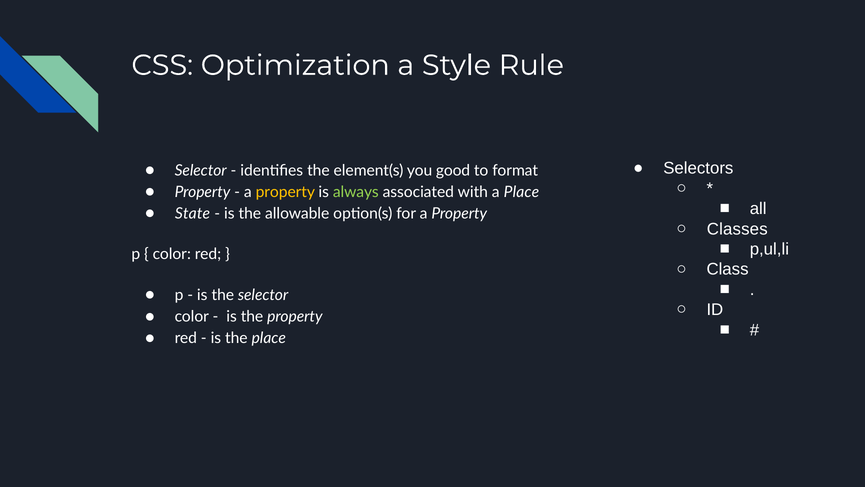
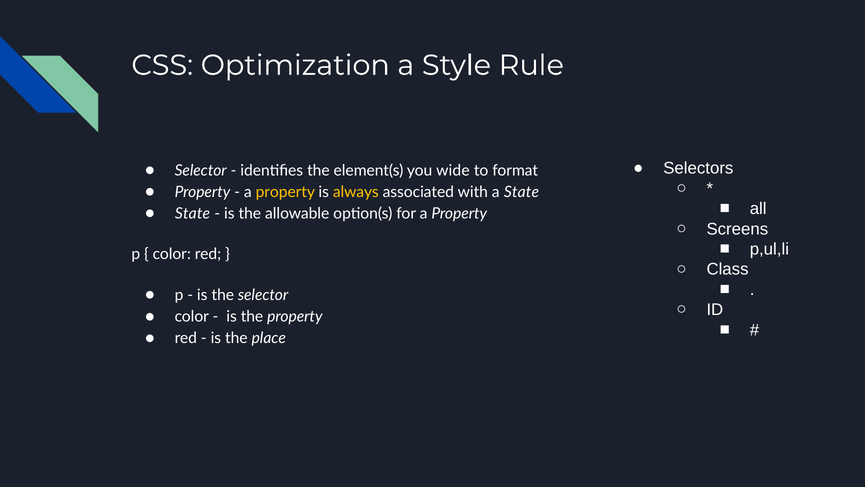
good: good -> wide (453, 170)
always colour: light green -> yellow (356, 192)
a Place: Place -> State (521, 192)
Classes: Classes -> Screens (737, 229)
